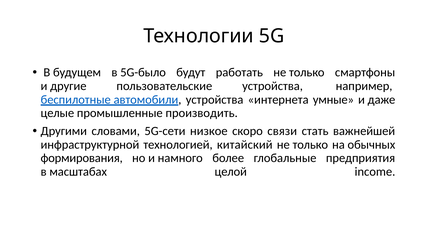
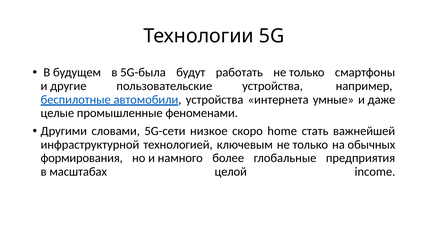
5G-было: 5G-было -> 5G-была (143, 72)
производить: производить -> феноменами (202, 113)
связи: связи -> home (282, 131)
китайский: китайский -> ключевым (245, 144)
